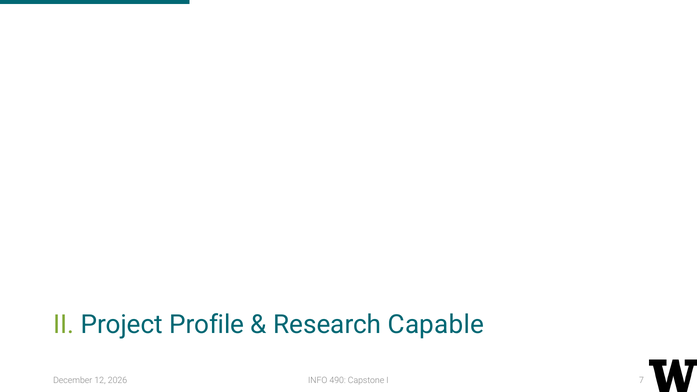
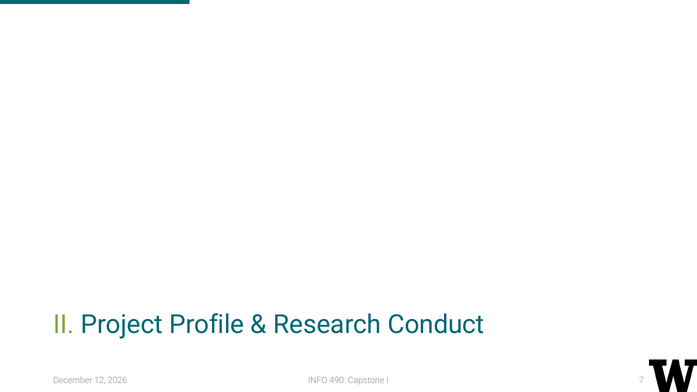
Capable: Capable -> Conduct (436, 325)
